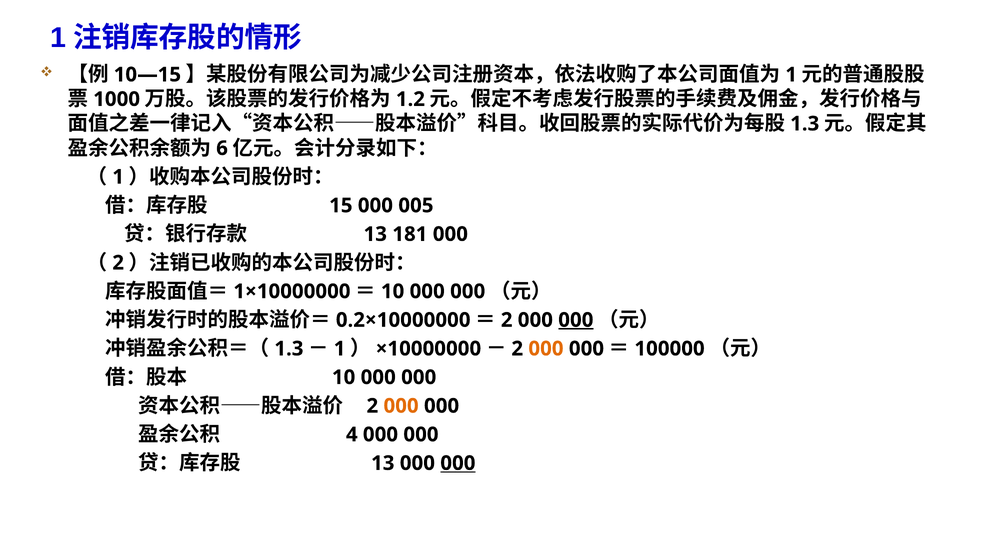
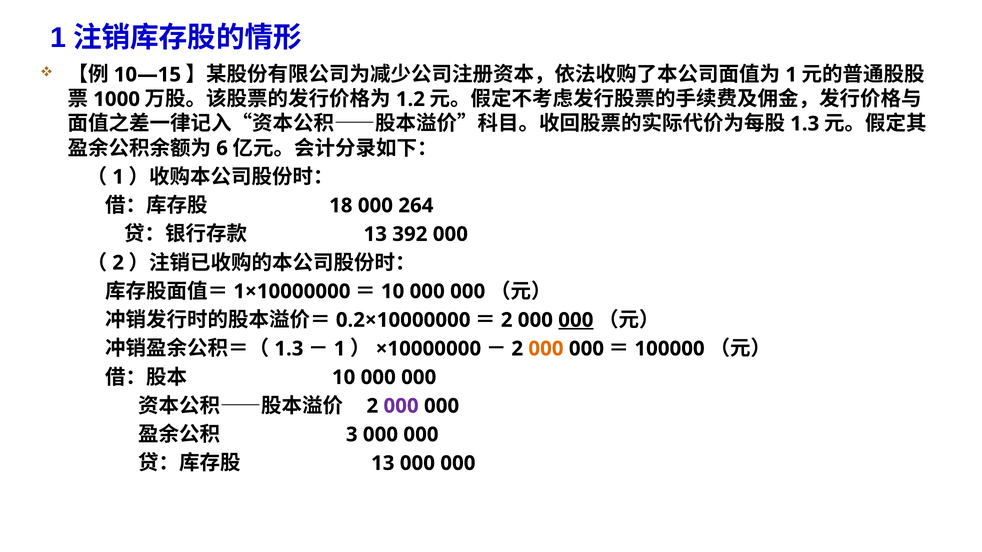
15: 15 -> 18 (341, 206)
005: 005 -> 264 (416, 206)
181: 181 -> 392 (410, 234)
000 colour: orange -> purple (401, 406)
4: 4 -> 3 (352, 435)
000 underline: present -> none (458, 463)
